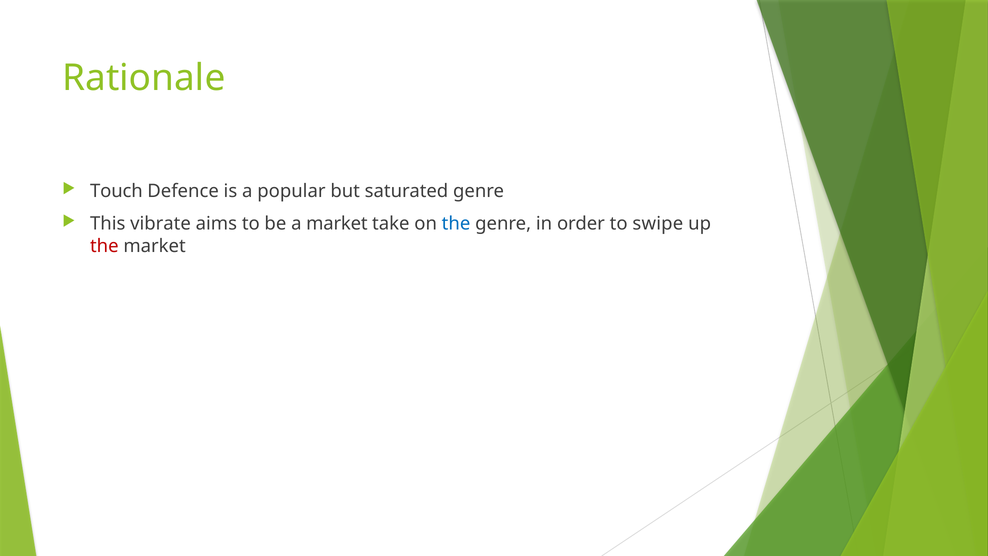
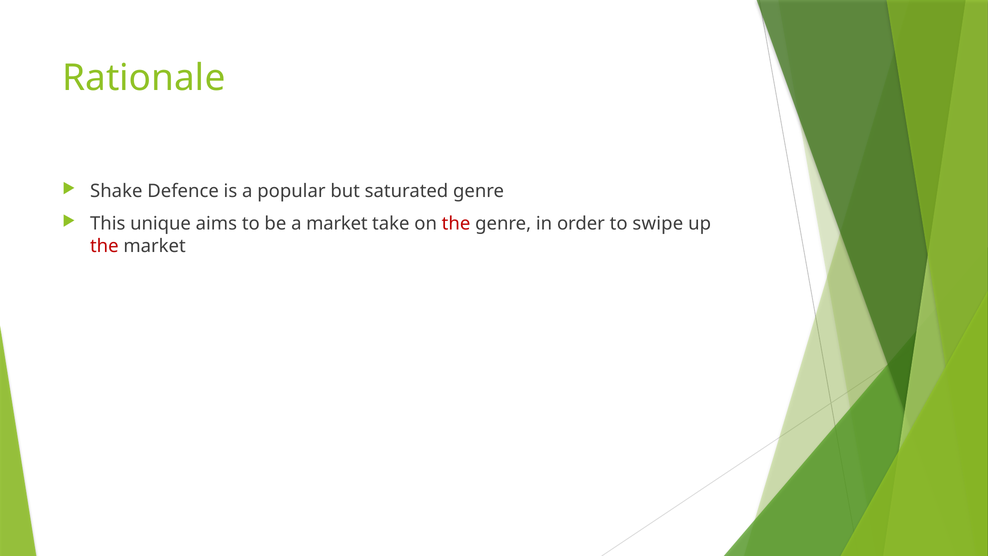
Touch: Touch -> Shake (116, 191)
vibrate: vibrate -> unique (161, 224)
the colour: blue -> red (456, 224)
